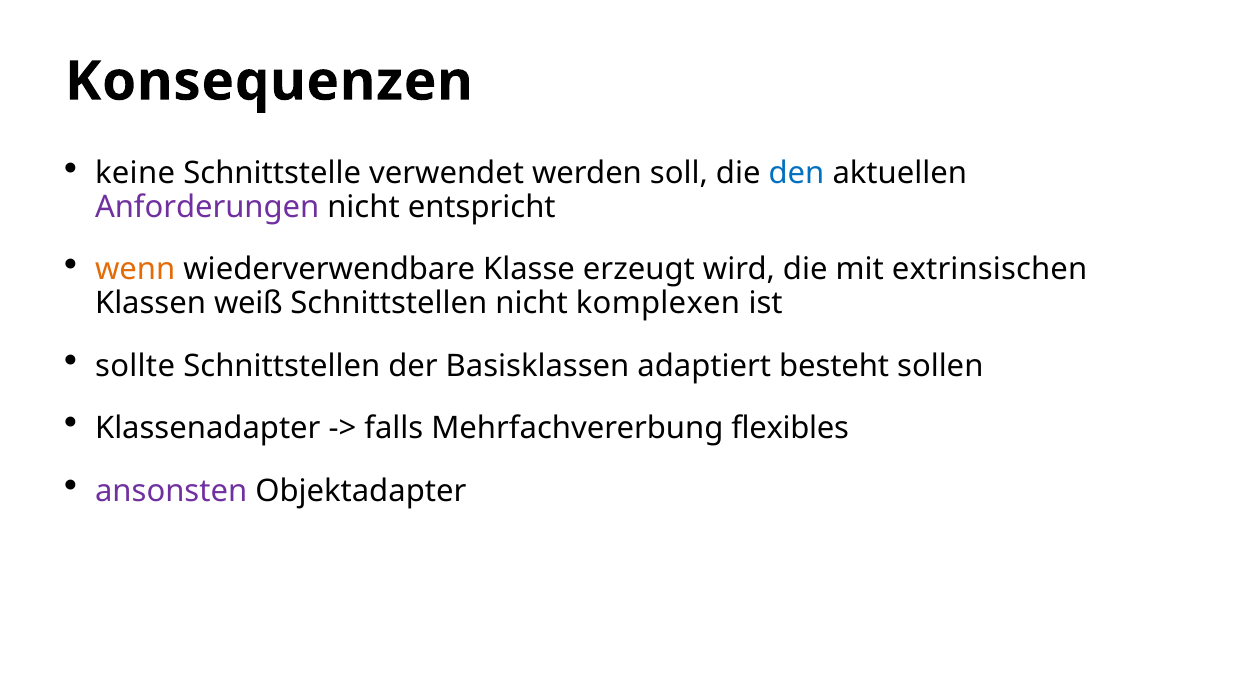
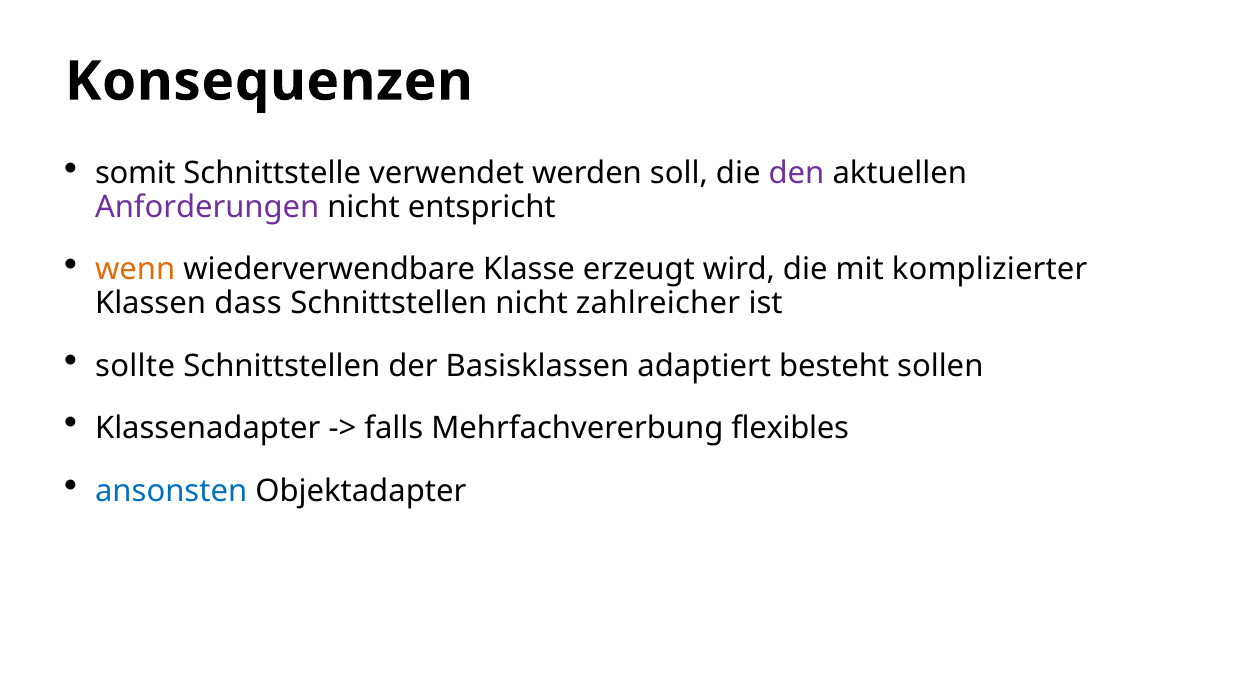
keine: keine -> somit (135, 174)
den colour: blue -> purple (797, 174)
extrinsischen: extrinsischen -> komplizierter (990, 270)
weiß: weiß -> dass (248, 304)
komplexen: komplexen -> zahlreicher (658, 304)
ansonsten colour: purple -> blue (171, 491)
